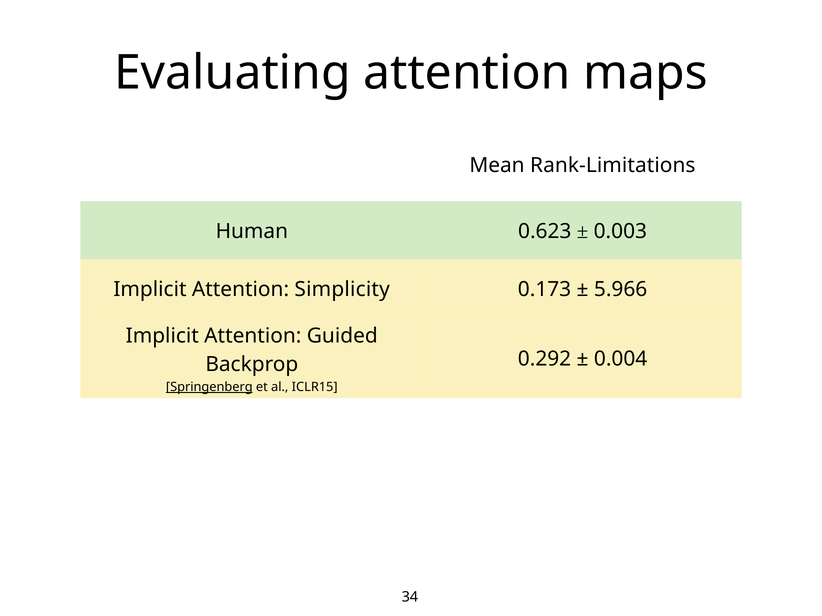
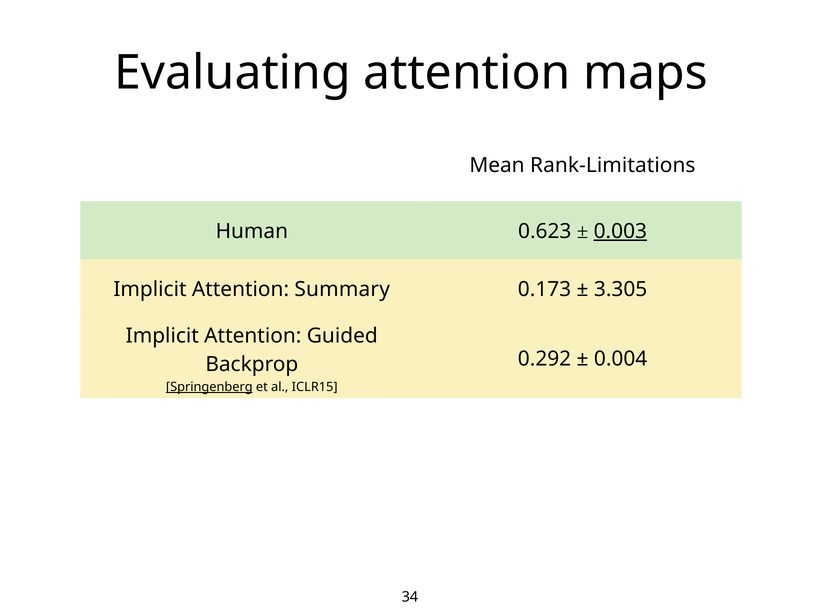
0.003 underline: none -> present (620, 232)
Simplicity: Simplicity -> Summary (342, 290)
5.966: 5.966 -> 3.305 (621, 290)
